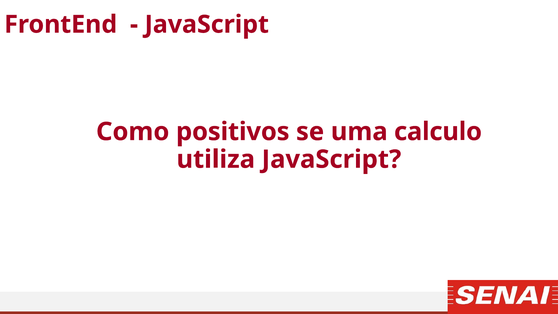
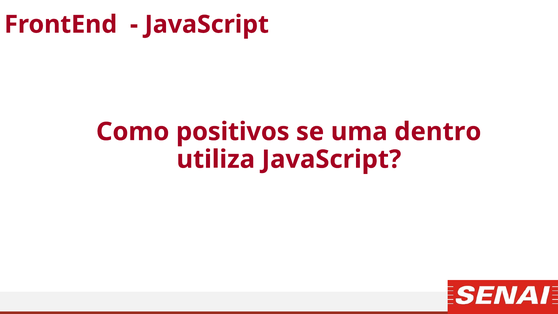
calculo: calculo -> dentro (438, 132)
